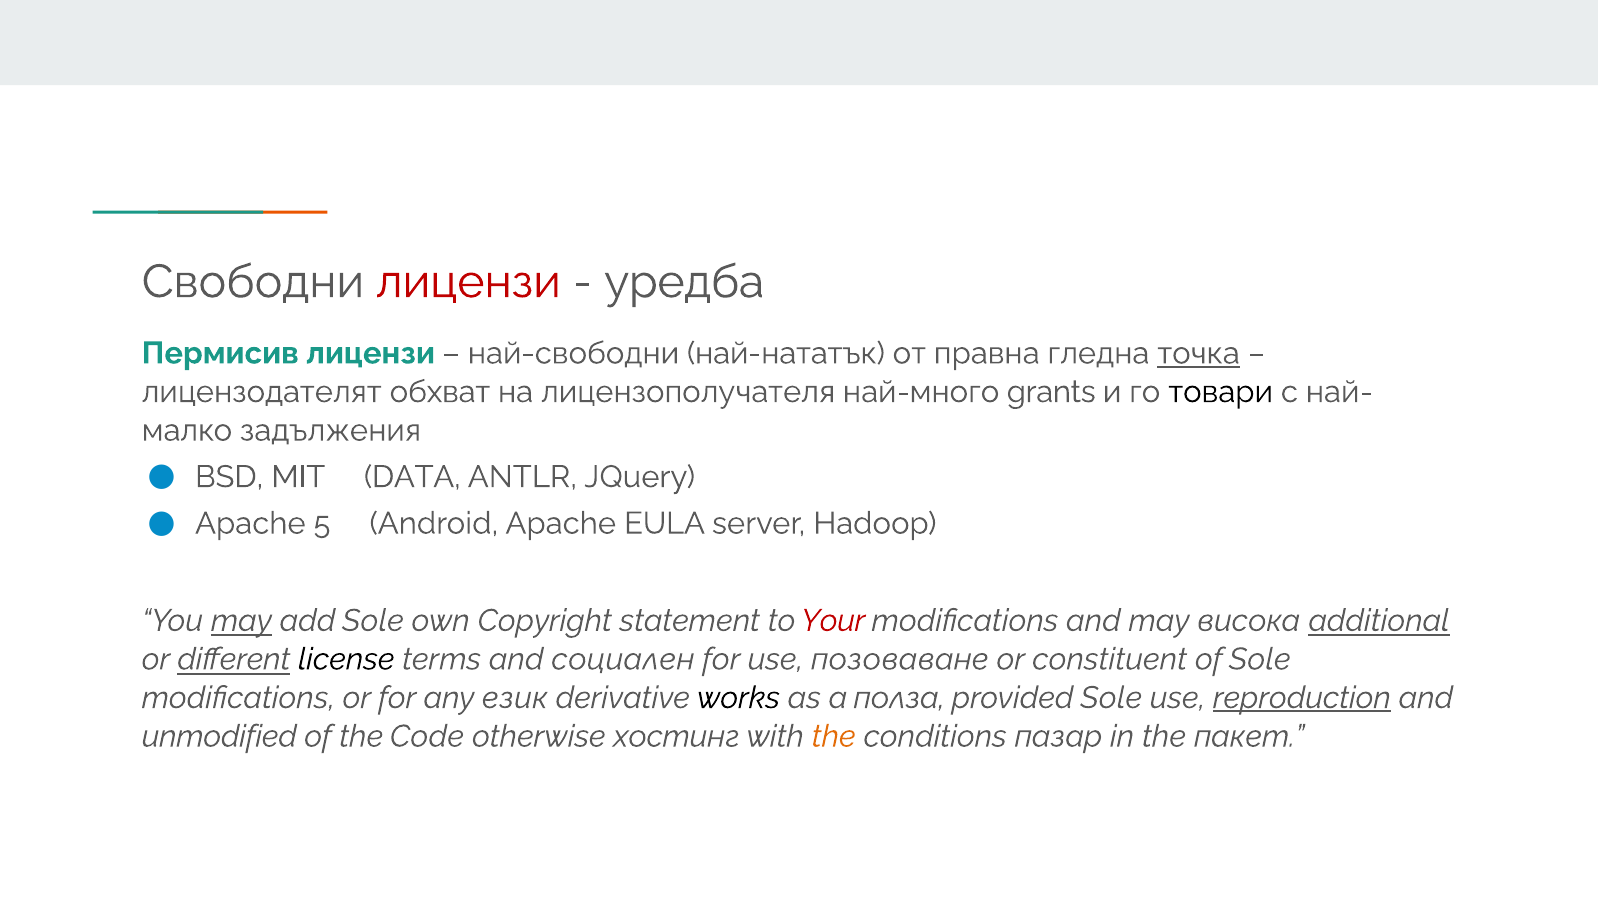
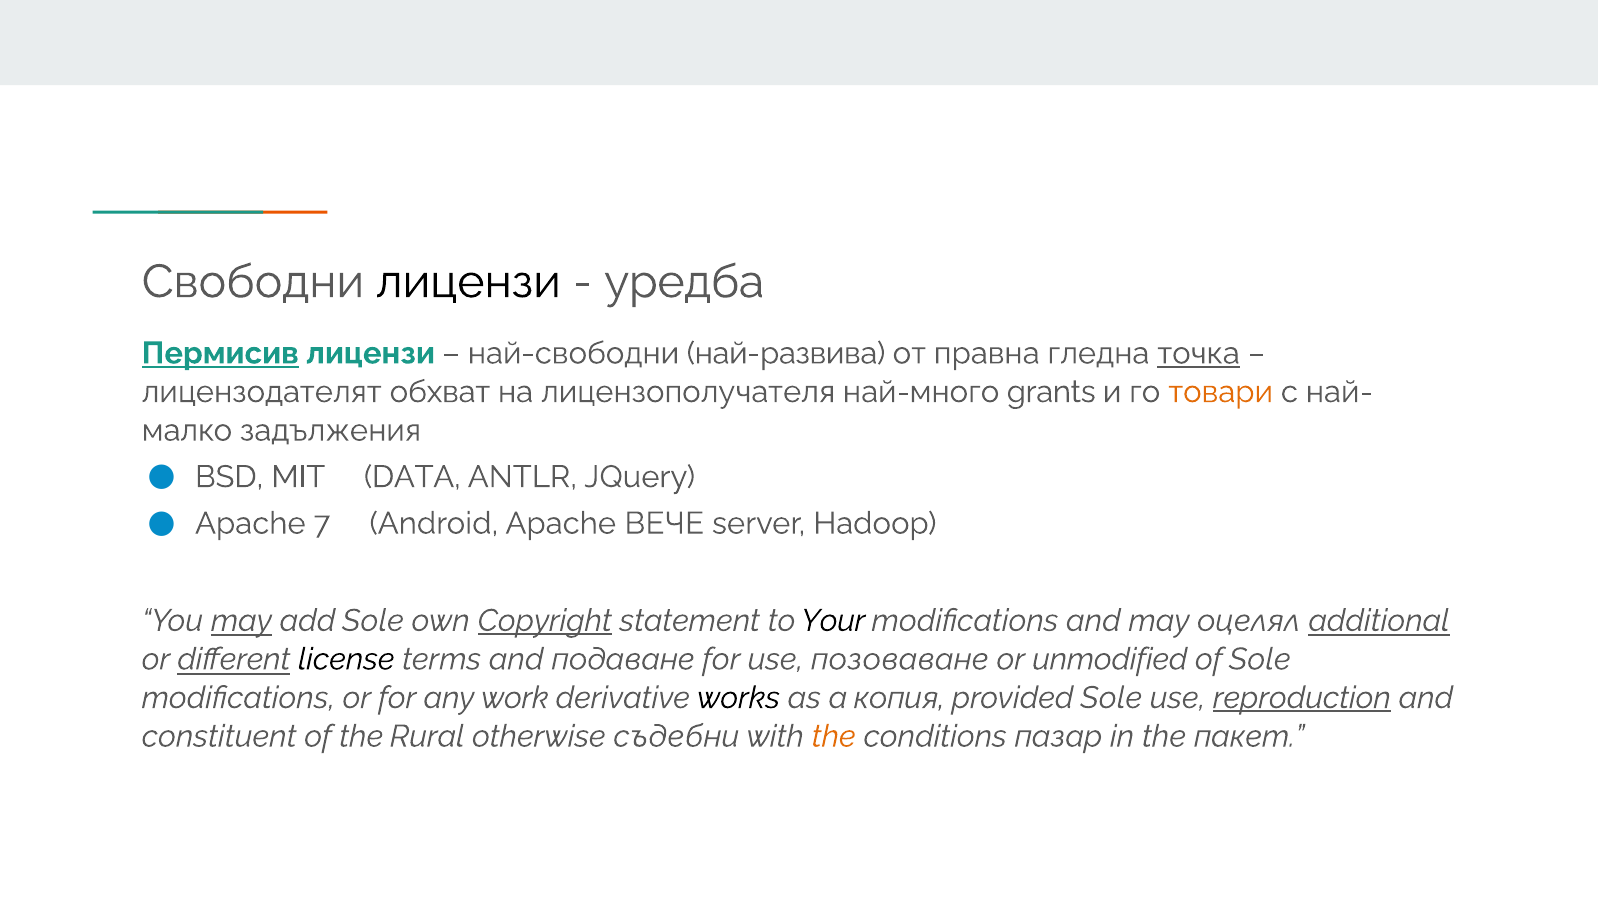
лицензи colour: red -> black (468, 282)
Пермисив underline: none -> present (220, 353)
най-нататък: най-нататък -> най-развива (786, 353)
товари colour: black -> orange (1221, 392)
5: 5 -> 7 (322, 523)
EULA: EULA -> ВЕЧЕ (664, 523)
Copyright underline: none -> present (545, 621)
Your colour: red -> black (833, 621)
висока: висока -> оцелял (1248, 621)
социален: социален -> подаване (623, 659)
constituent: constituent -> unmodified (1110, 659)
език: език -> work (515, 698)
полза: полза -> копия (899, 698)
unmodified: unmodified -> constituent (219, 736)
Code: Code -> Rural (427, 736)
хостинг: хостинг -> съдебни (676, 736)
